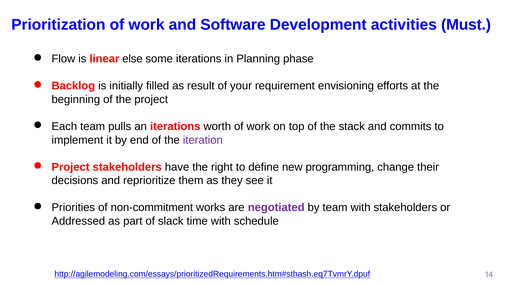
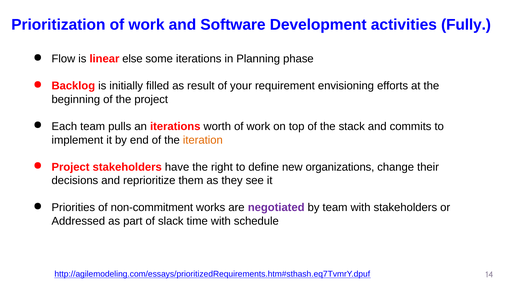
Must: Must -> Fully (466, 25)
iteration colour: purple -> orange (203, 140)
programming: programming -> organizations (340, 167)
